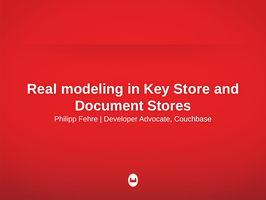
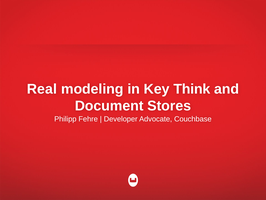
Store: Store -> Think (192, 89)
